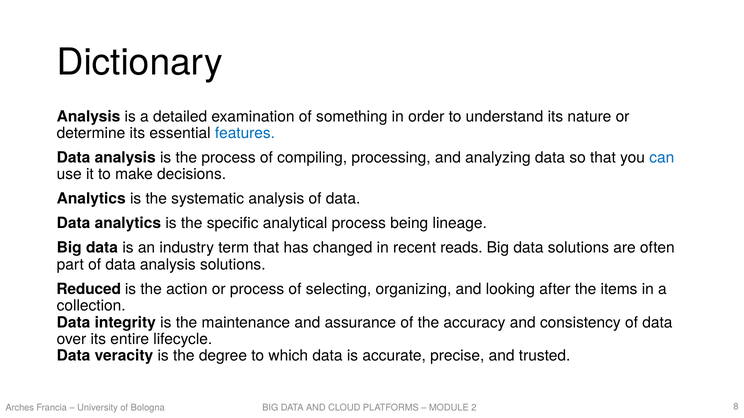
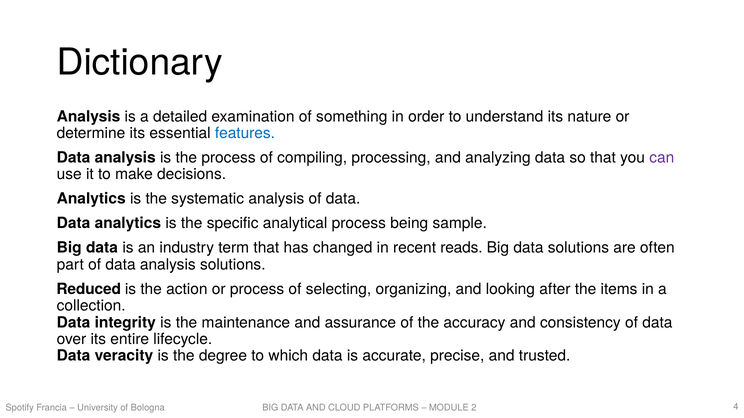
can colour: blue -> purple (662, 158)
lineage: lineage -> sample (460, 224)
Arches: Arches -> Spotify (20, 408)
8: 8 -> 4 (736, 407)
